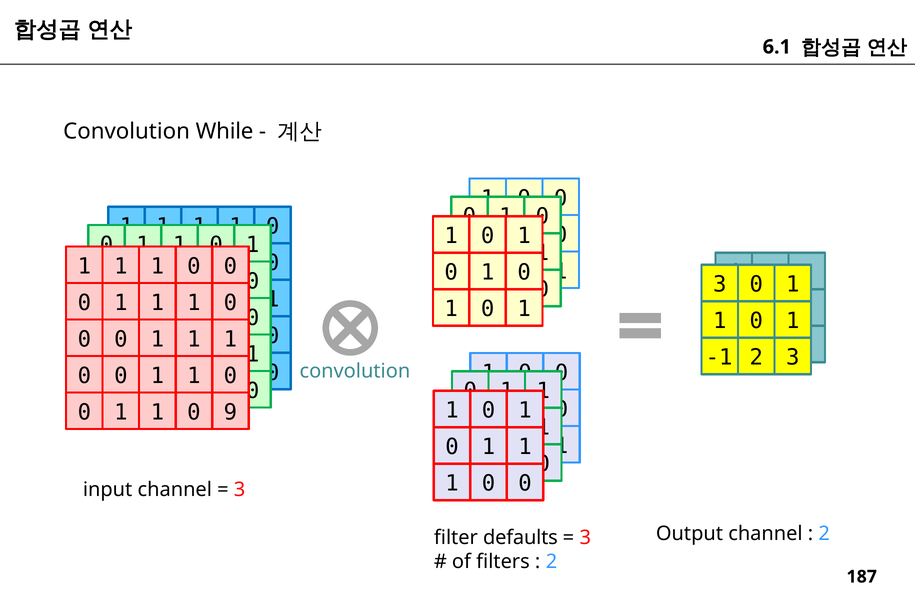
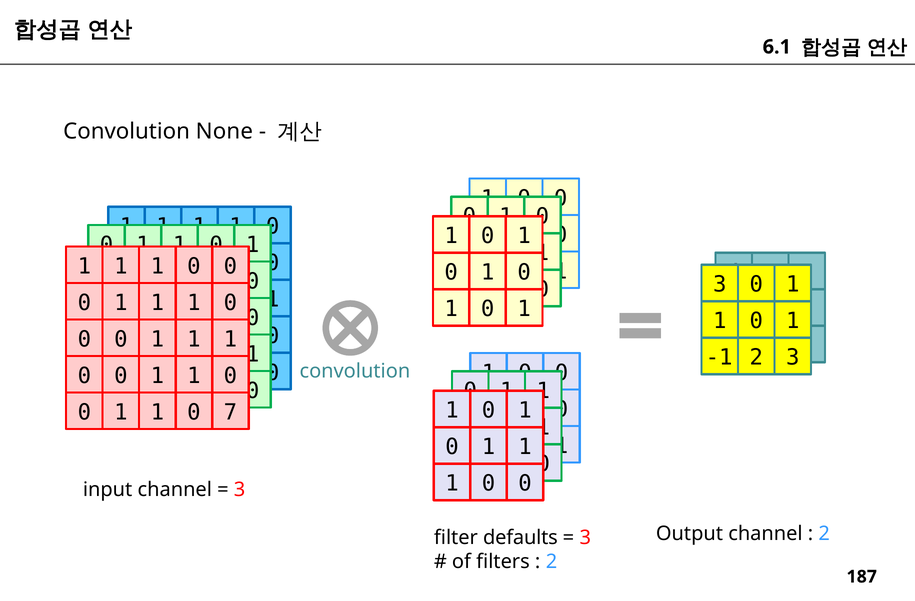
While: While -> None (224, 131)
9: 9 -> 7 (230, 412)
